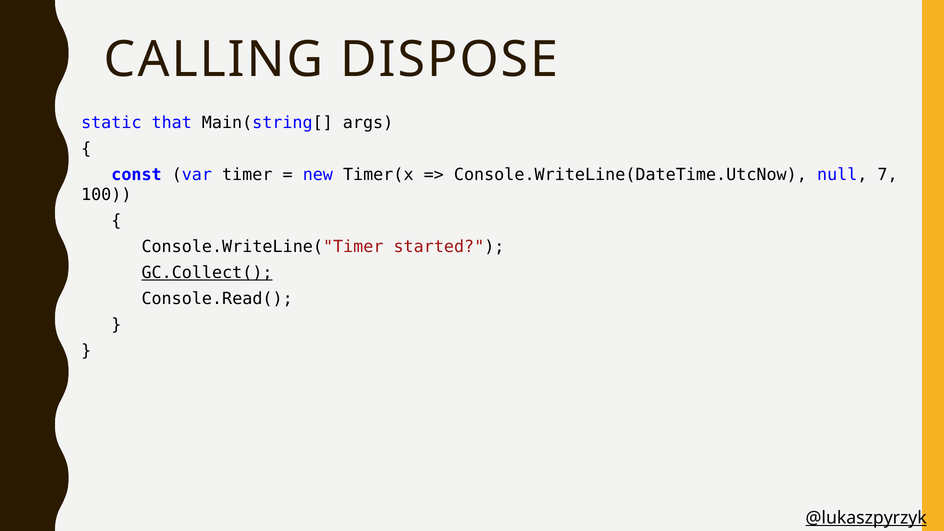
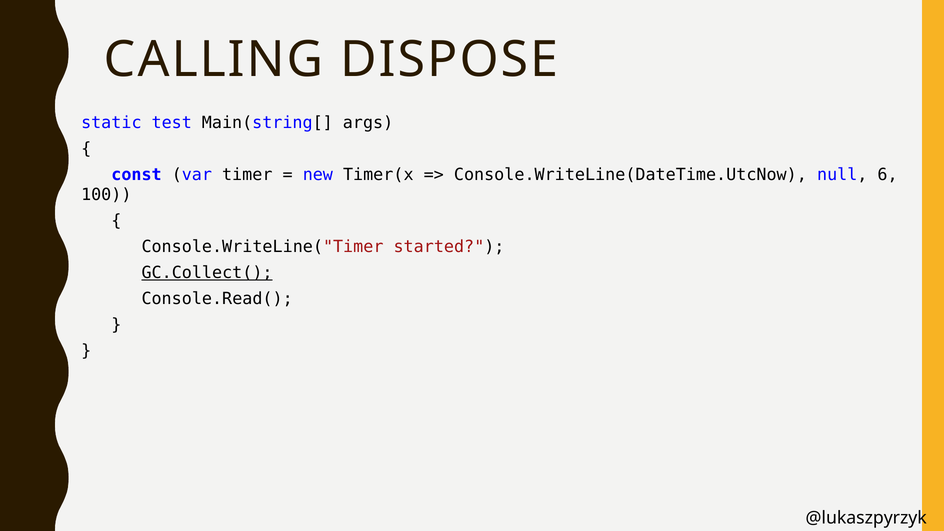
that: that -> test (172, 123)
7: 7 -> 6 (888, 175)
@lukaszpyrzyk underline: present -> none (866, 518)
